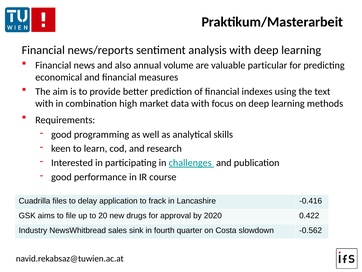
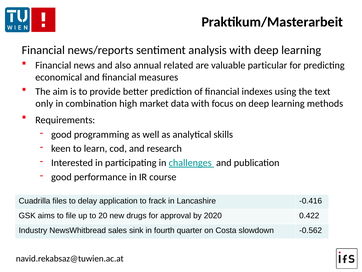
volume: volume -> related (178, 65)
with: with -> only (44, 103)
